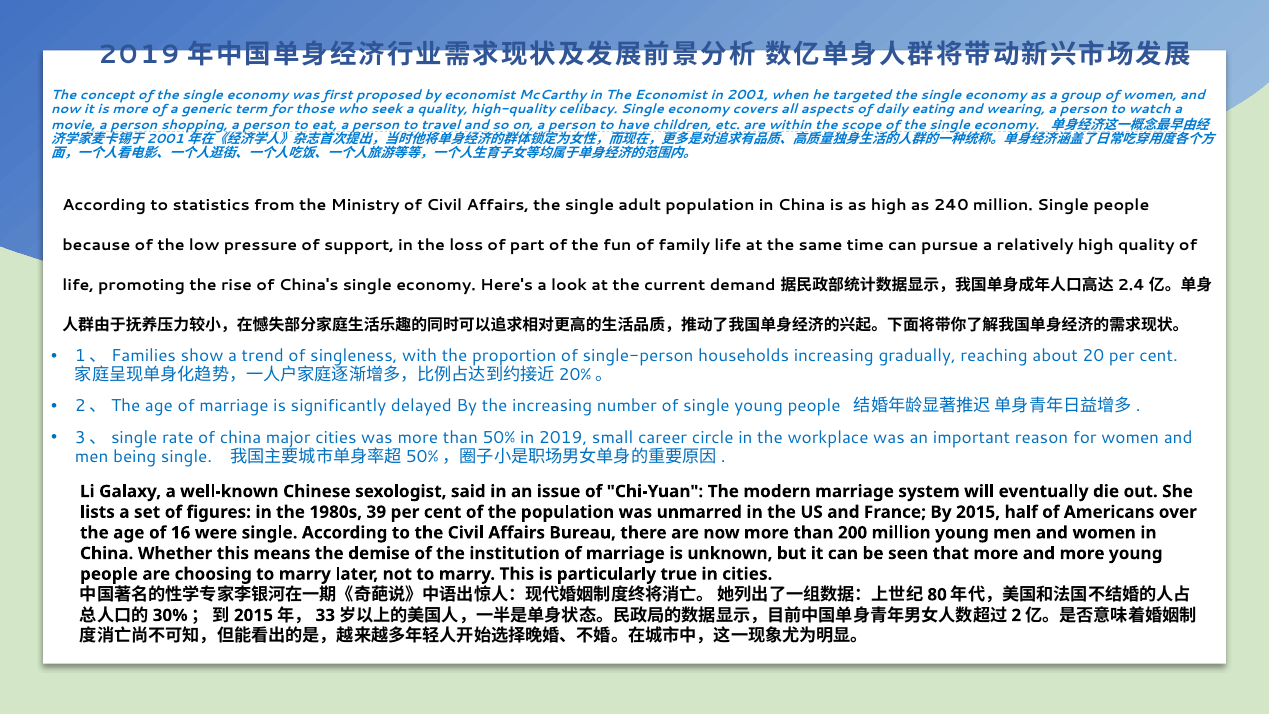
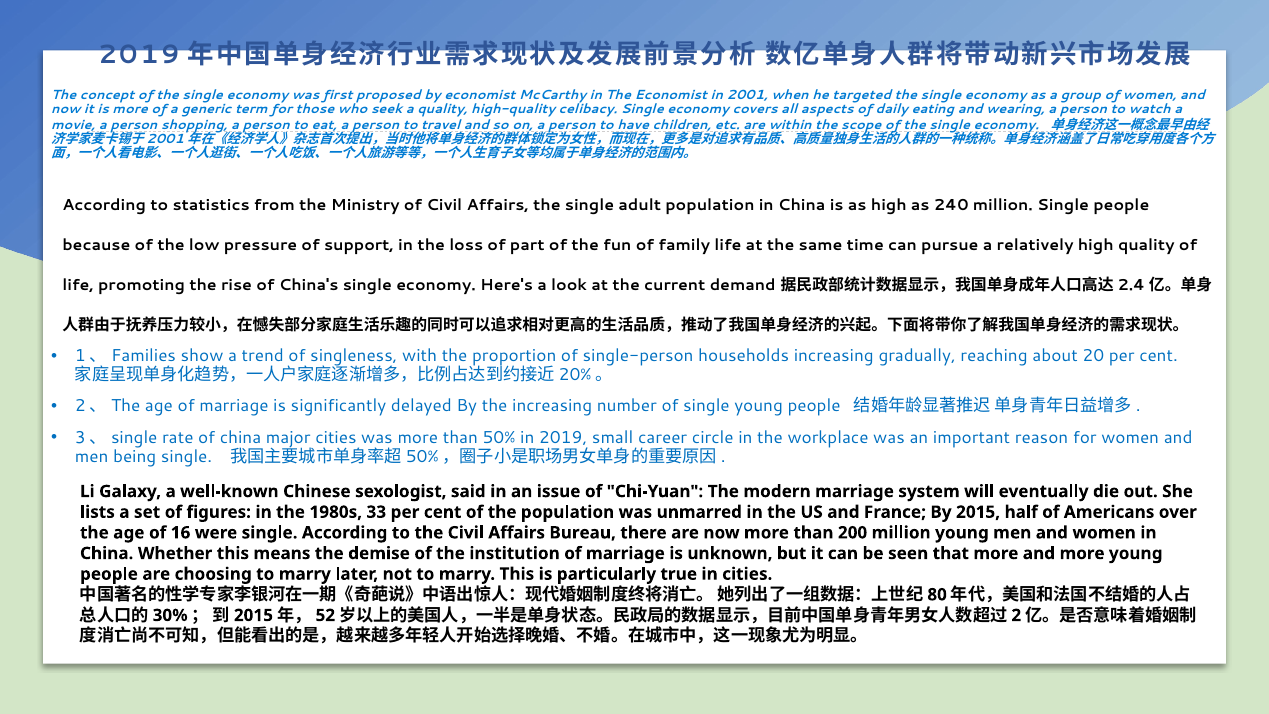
39: 39 -> 33 (376, 512)
33: 33 -> 52 (325, 615)
